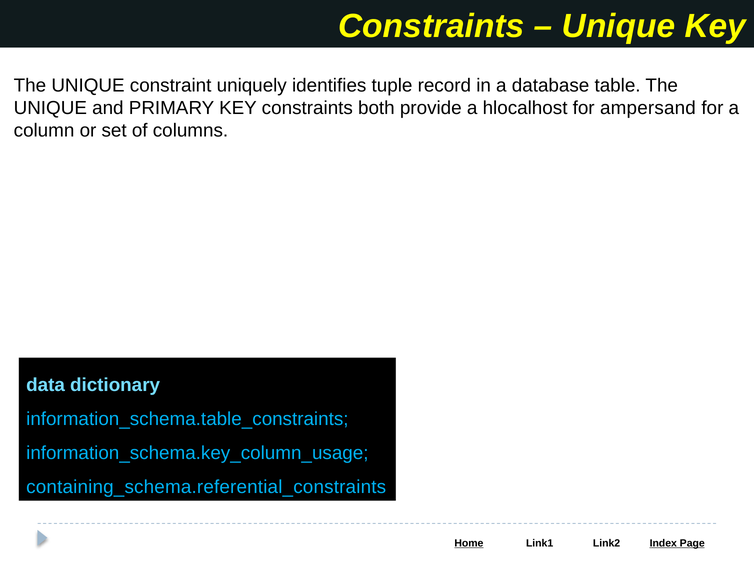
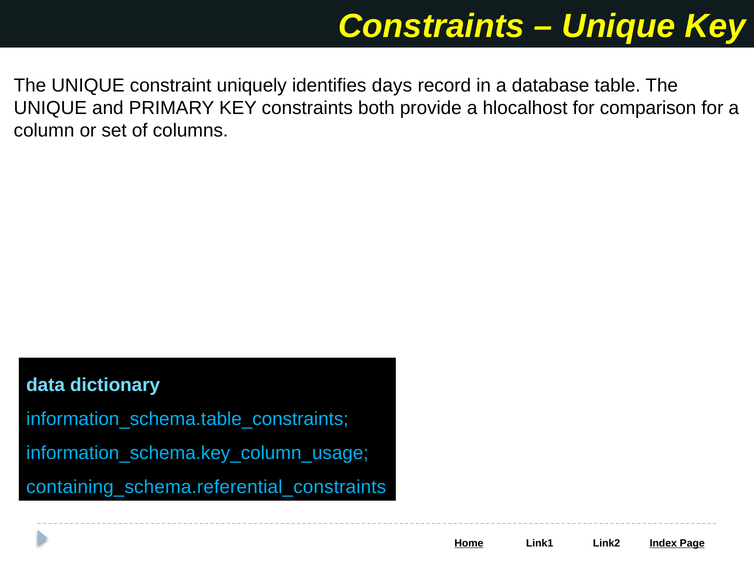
tuple: tuple -> days (392, 85)
ampersand: ampersand -> comparison (648, 108)
